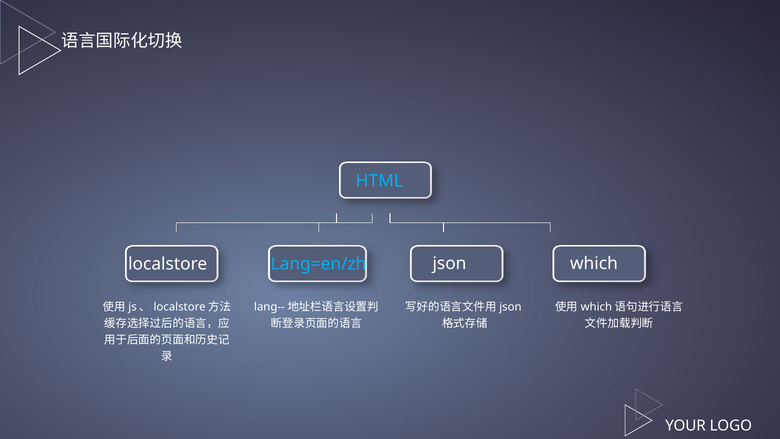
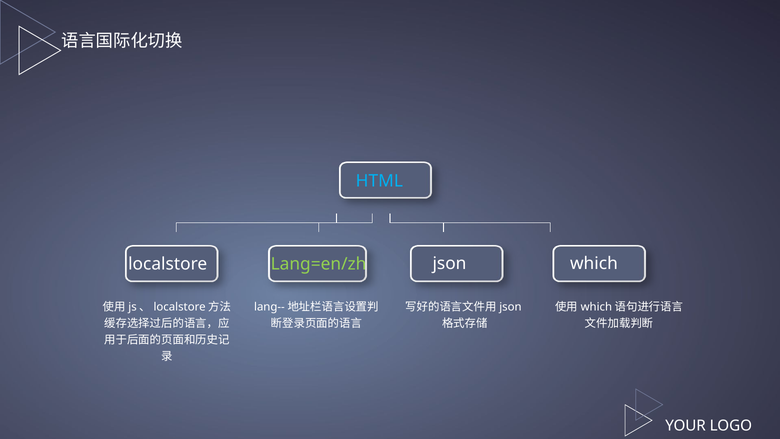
Lang=en/zh colour: light blue -> light green (319, 264)
